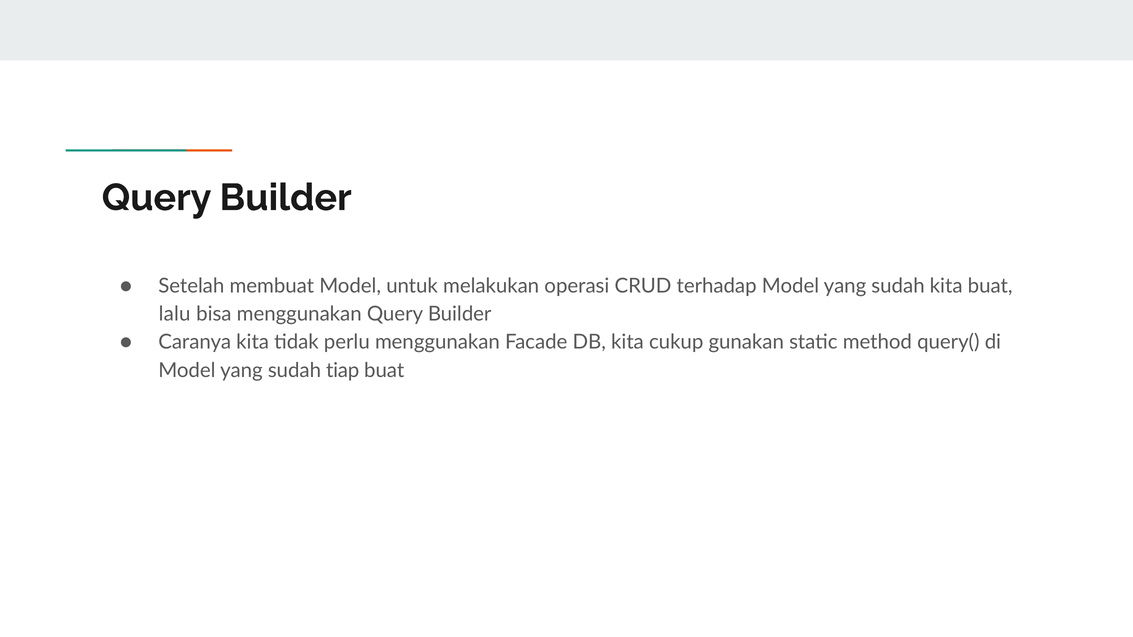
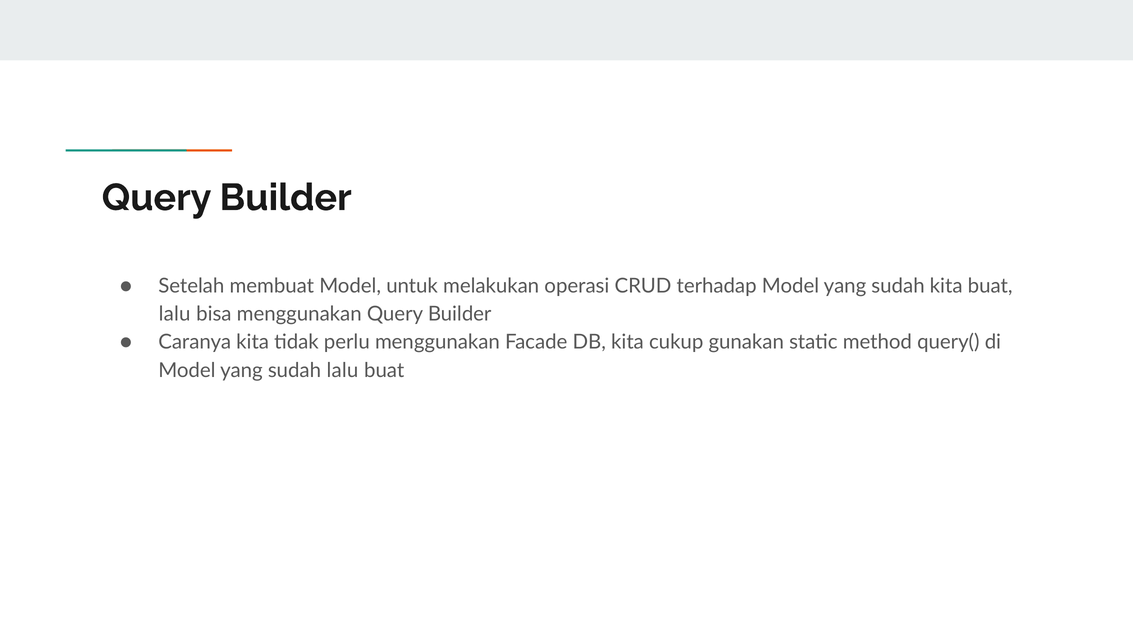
sudah tiap: tiap -> lalu (342, 371)
